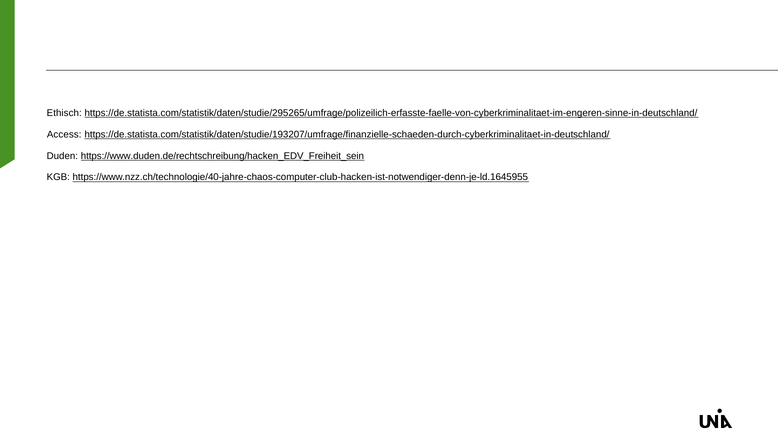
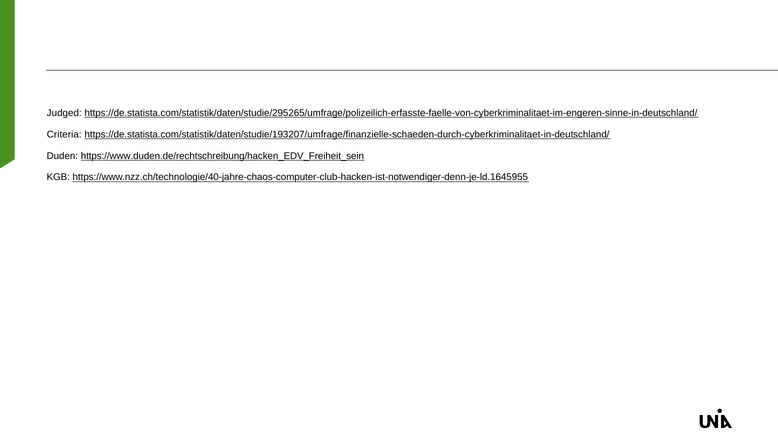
Ethisch: Ethisch -> Judged (64, 113)
Access: Access -> Criteria (64, 135)
